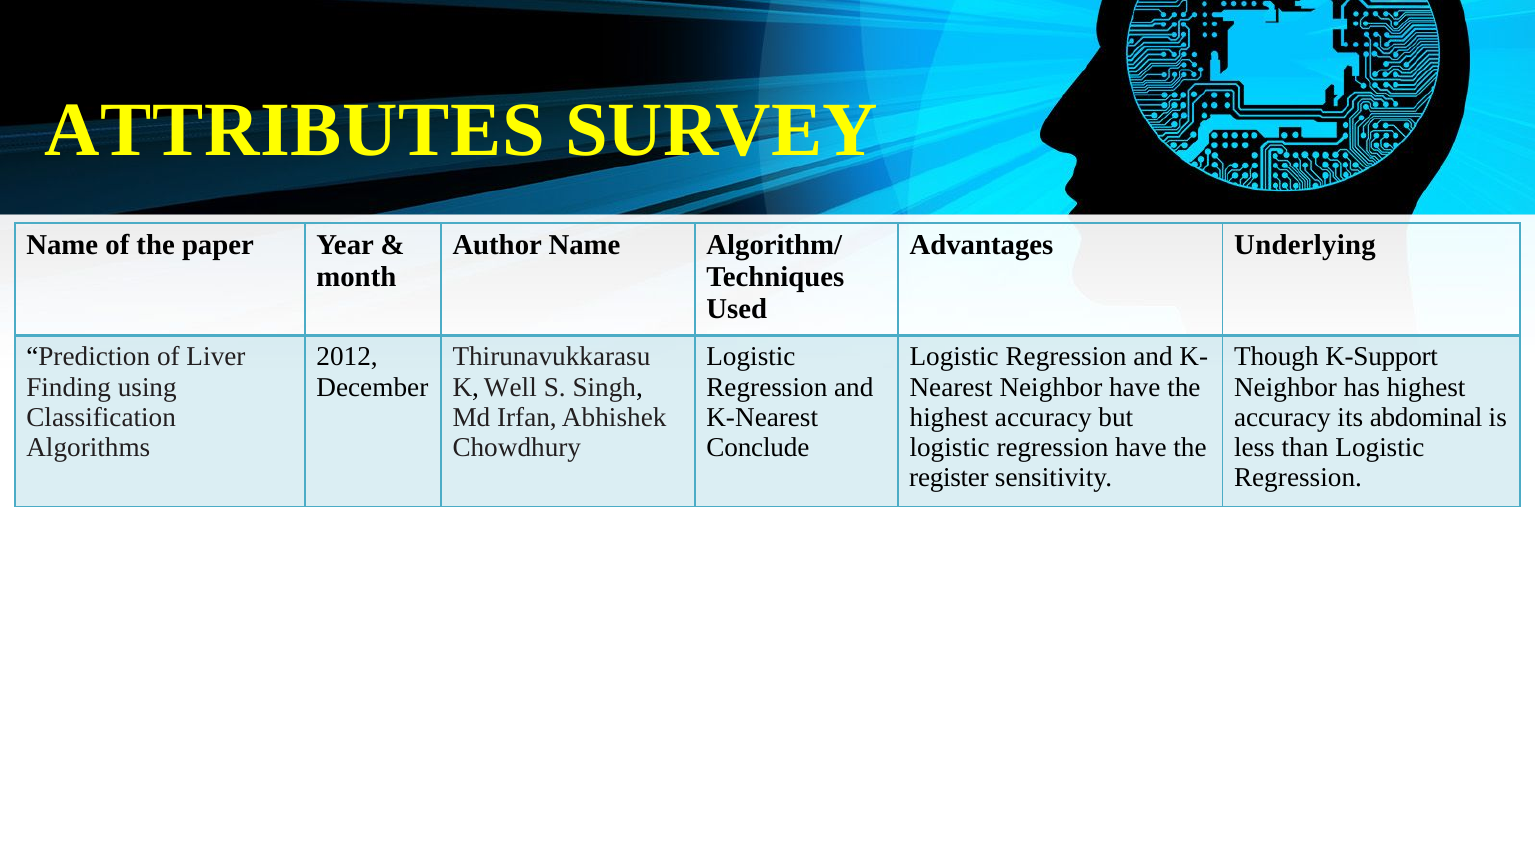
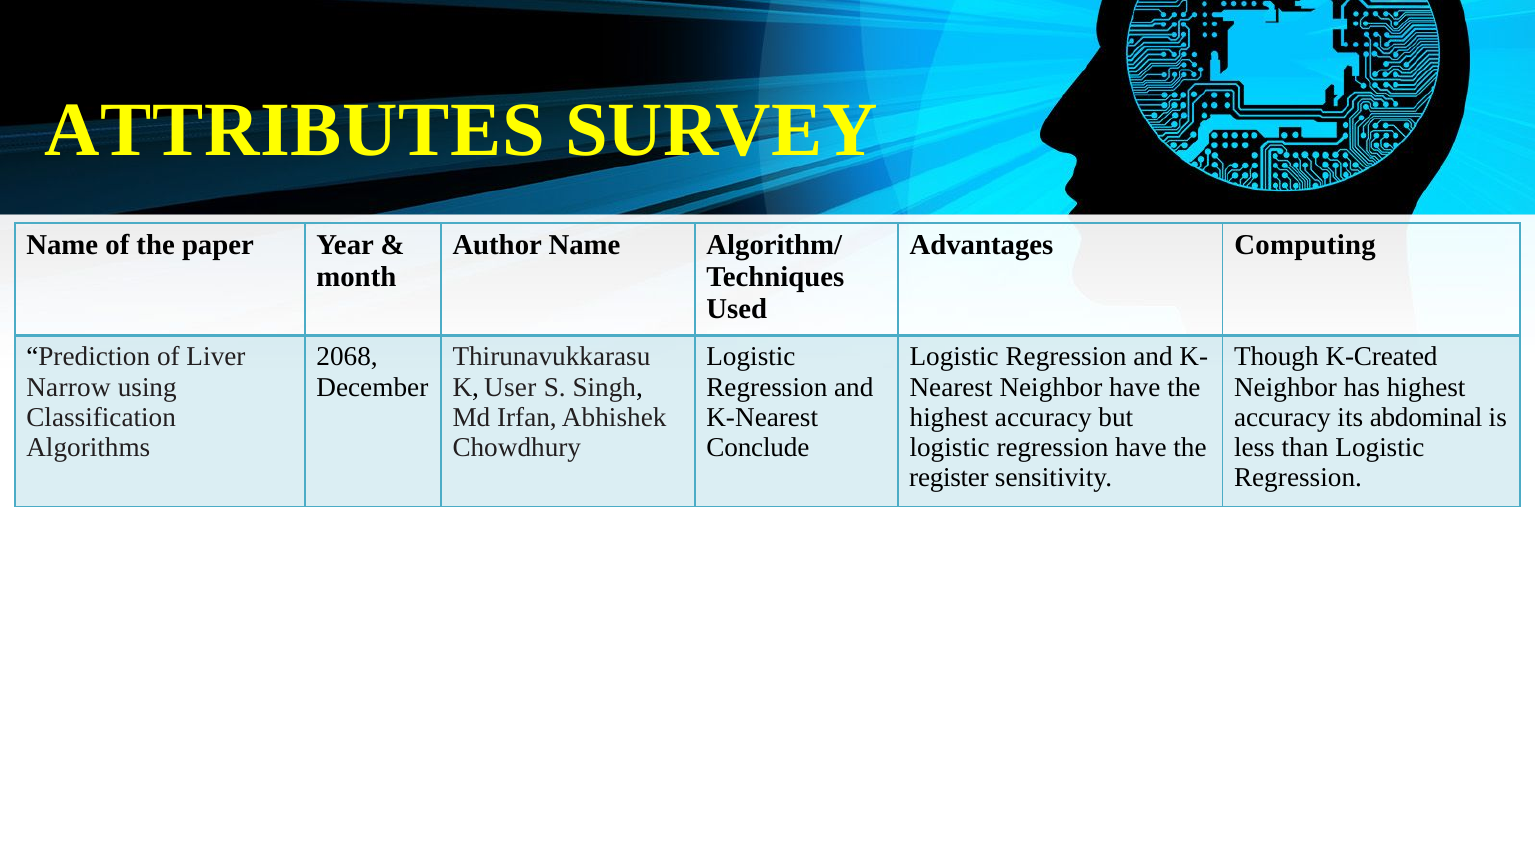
Underlying: Underlying -> Computing (1305, 245)
2012: 2012 -> 2068 (347, 357)
K-Support: K-Support -> K-Created (1382, 357)
Finding: Finding -> Narrow (68, 387)
Well: Well -> User (510, 387)
